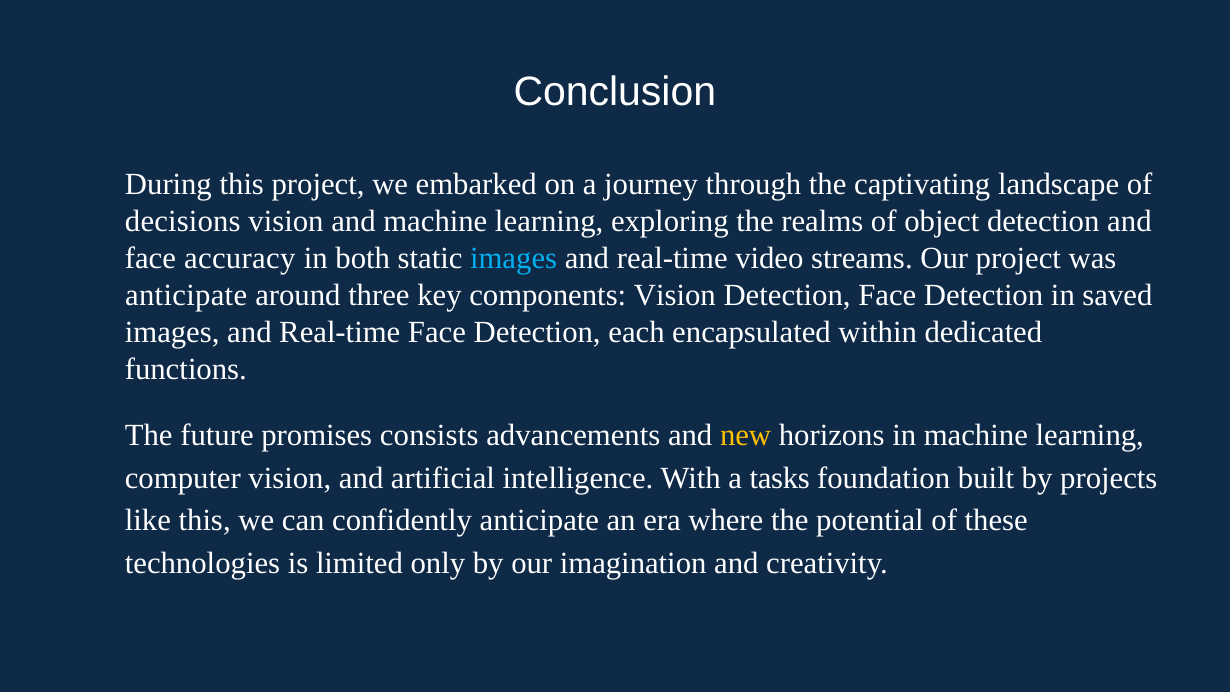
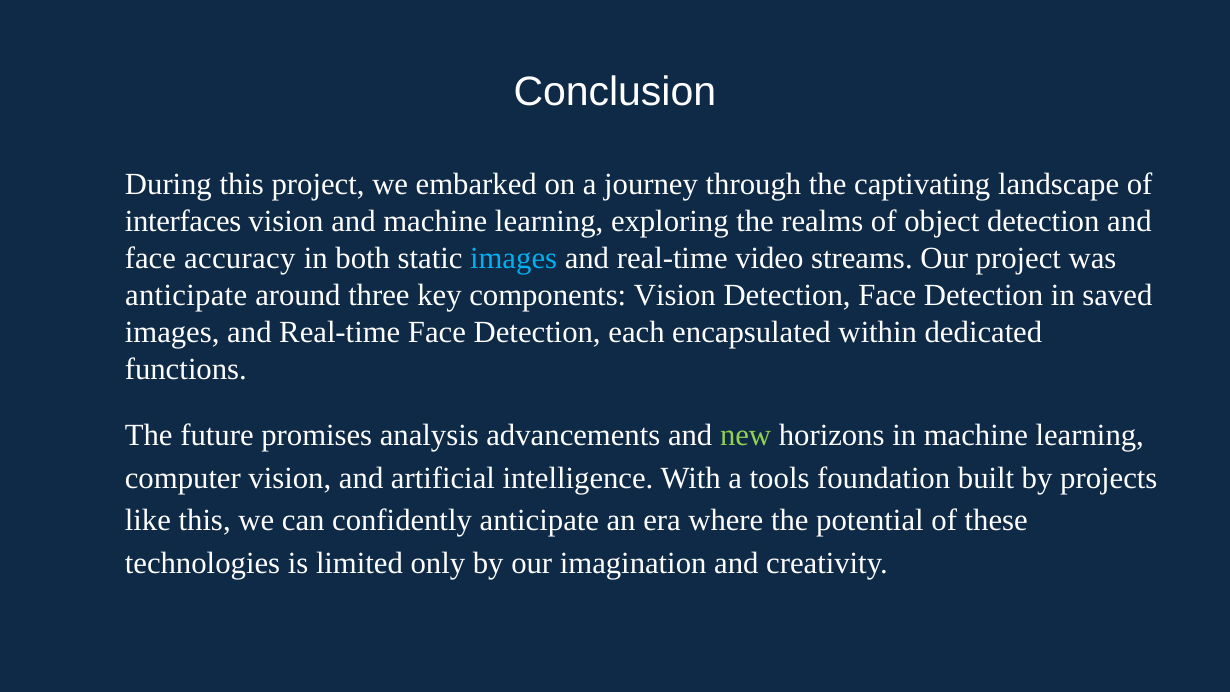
decisions: decisions -> interfaces (183, 222)
consists: consists -> analysis (429, 436)
new colour: yellow -> light green (746, 436)
tasks: tasks -> tools (780, 478)
